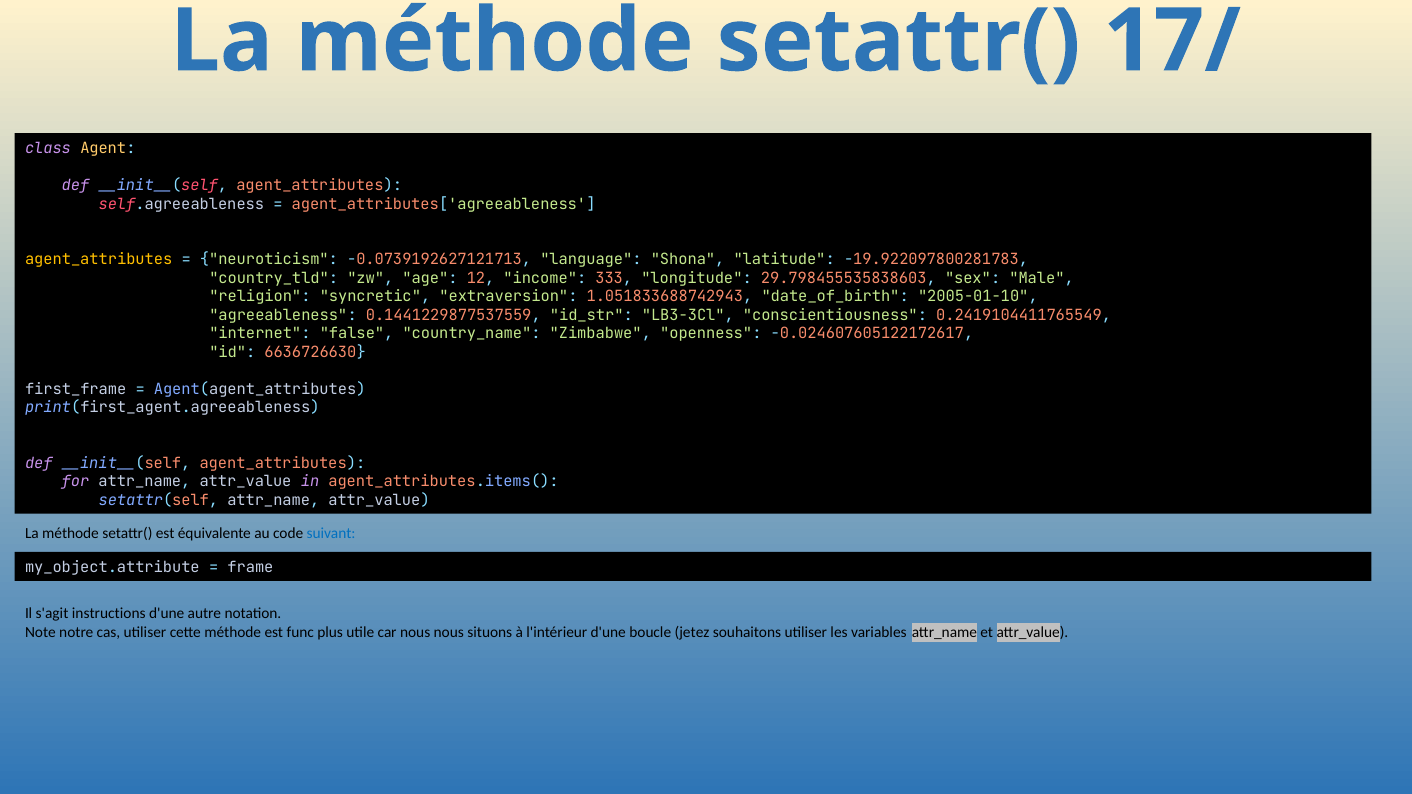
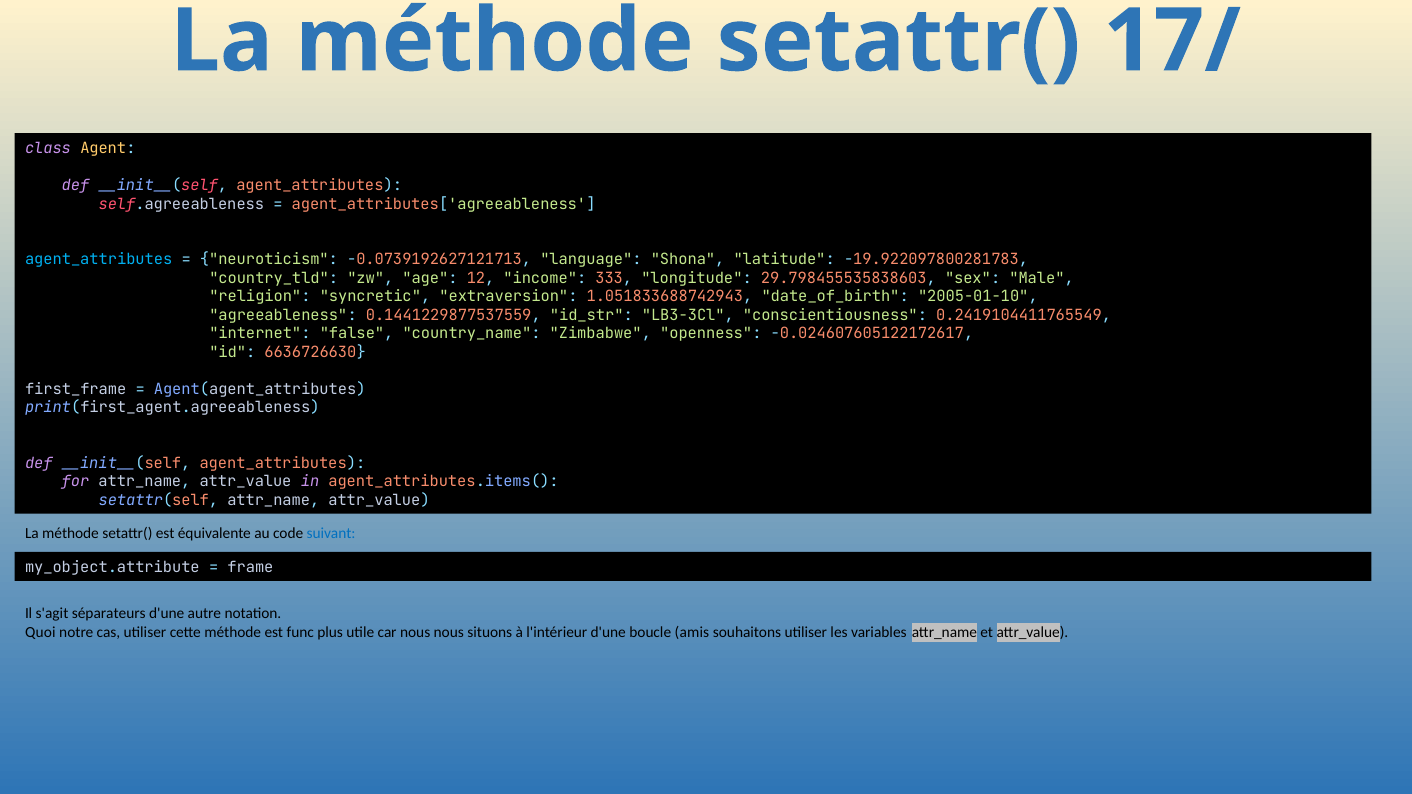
agent_attributes colour: yellow -> light blue (99, 260)
instructions: instructions -> séparateurs (109, 614)
Note: Note -> Quoi (40, 633)
jetez: jetez -> amis (692, 633)
